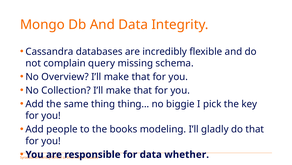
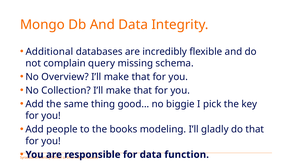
Cassandra: Cassandra -> Additional (49, 51)
thing…: thing… -> good… (133, 104)
whether: whether -> function (187, 154)
